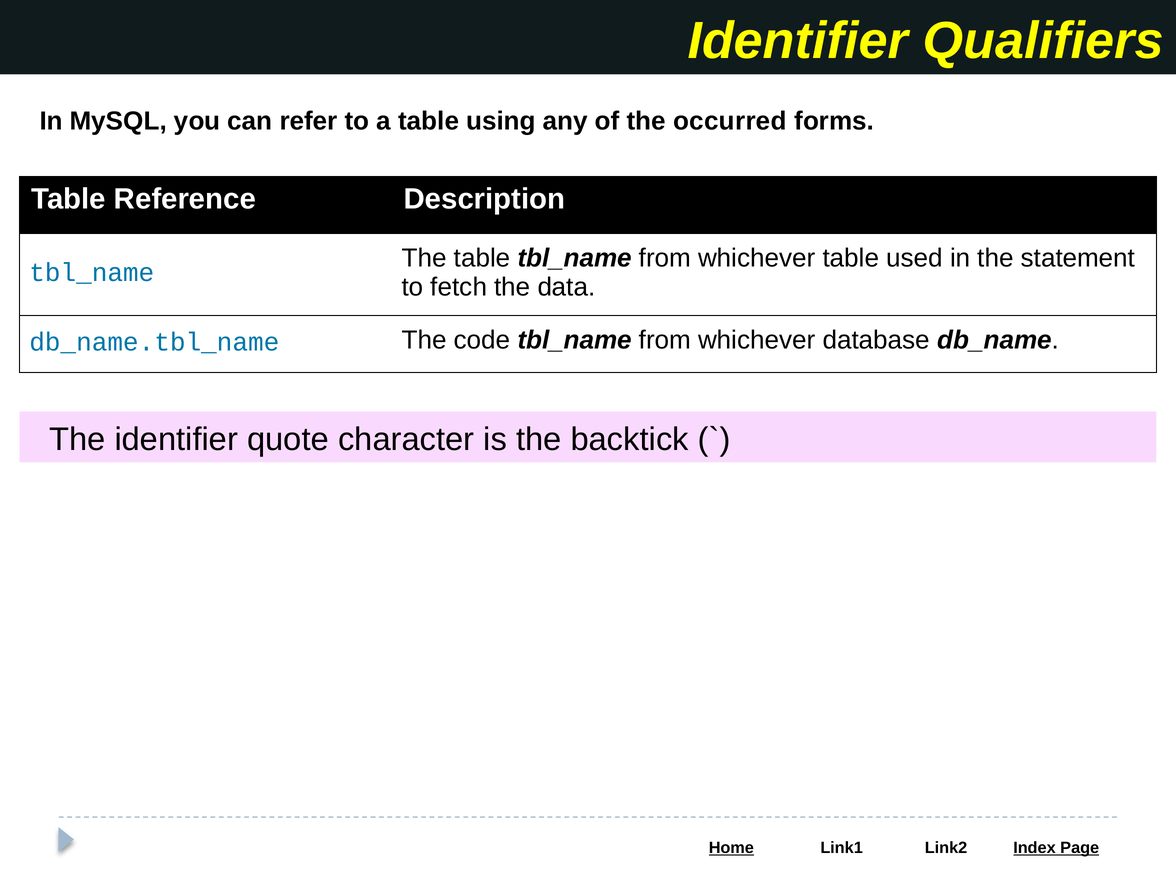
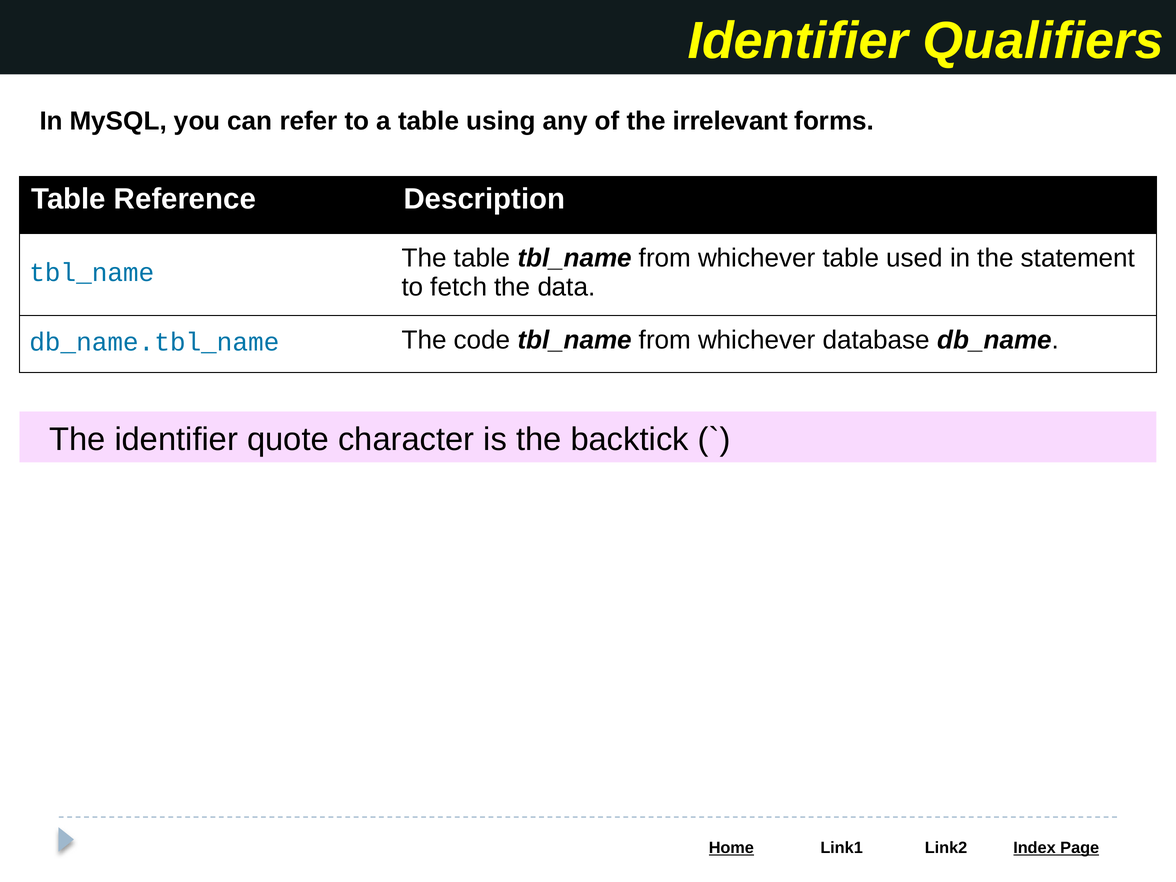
occurred: occurred -> irrelevant (730, 121)
